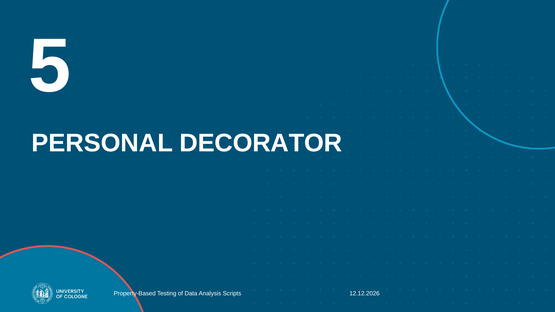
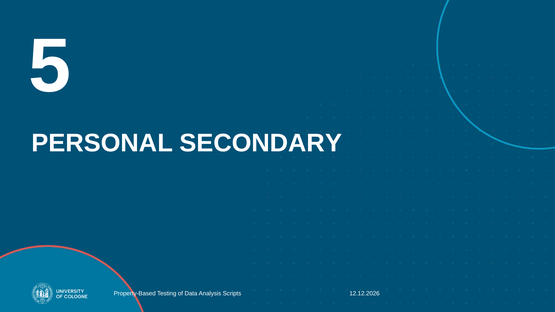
DECORATOR: DECORATOR -> SECONDARY (261, 143)
